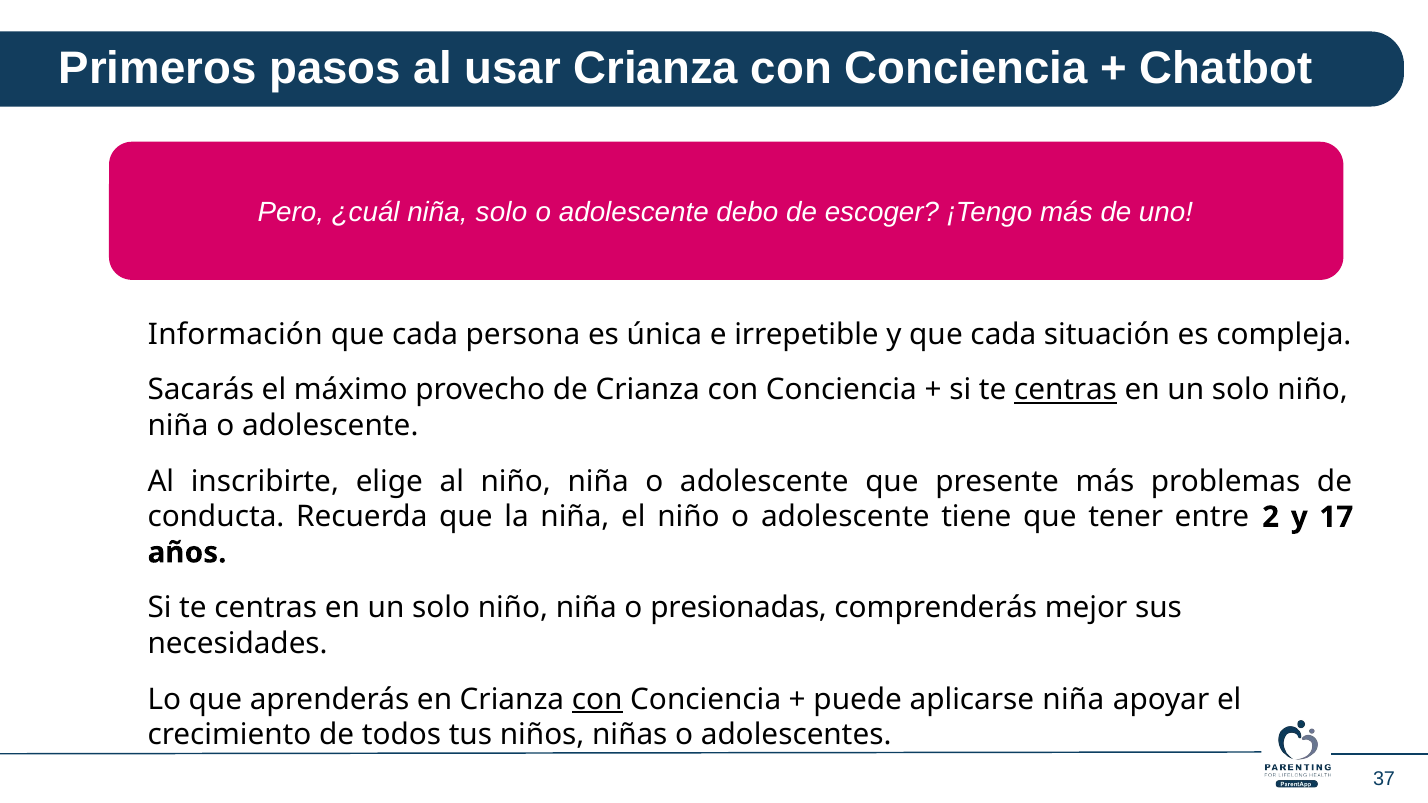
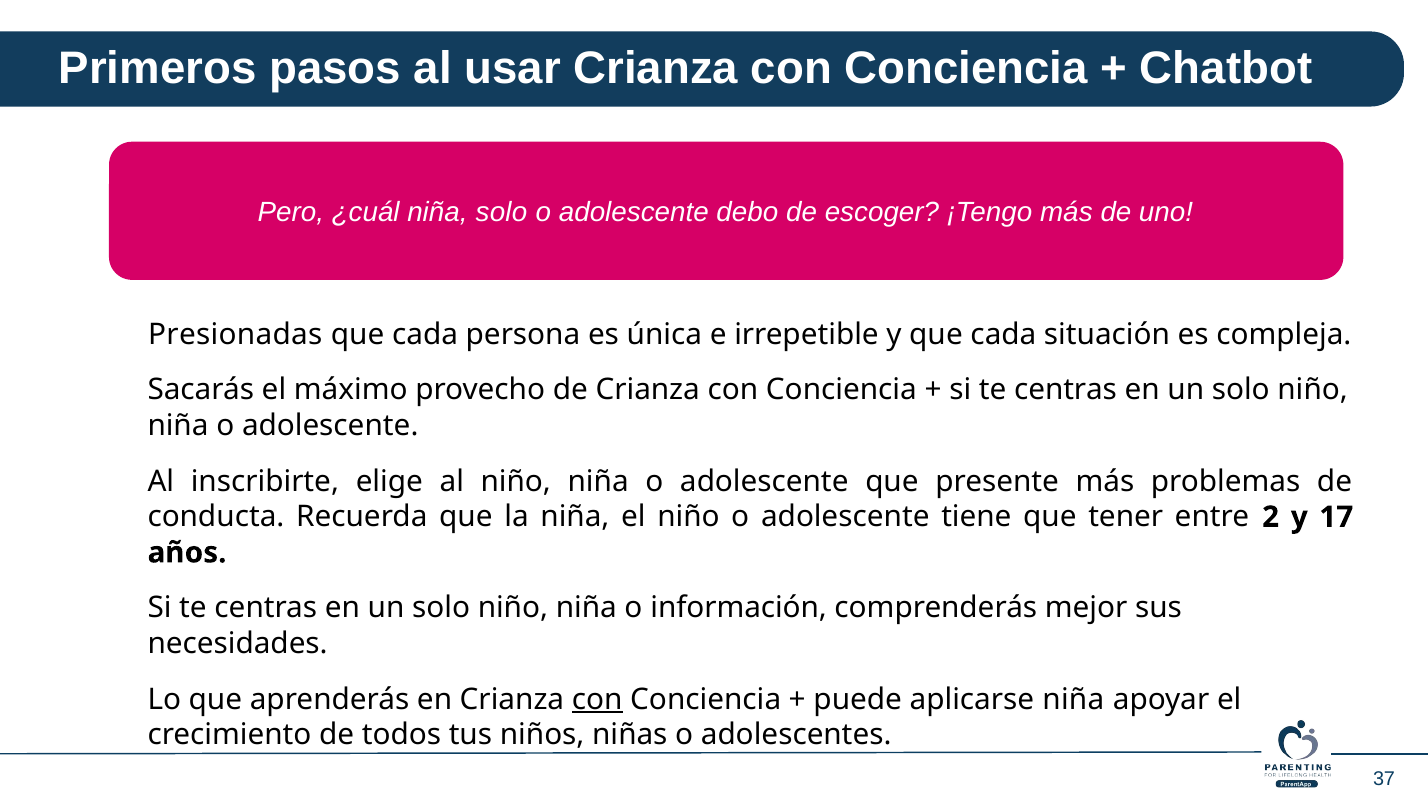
Información: Información -> Presionadas (235, 335)
centras underline: present -> none (1066, 390)
presionadas: presionadas -> información (739, 608)
